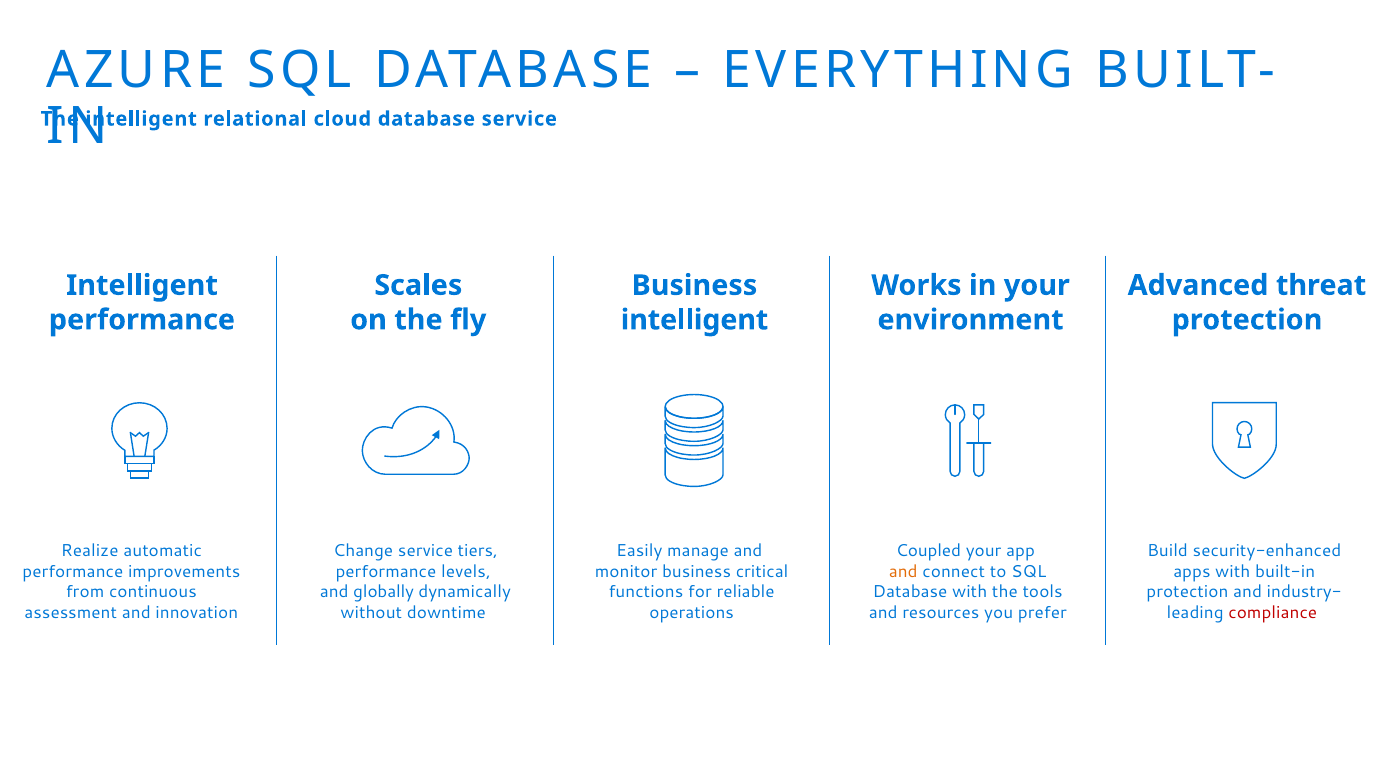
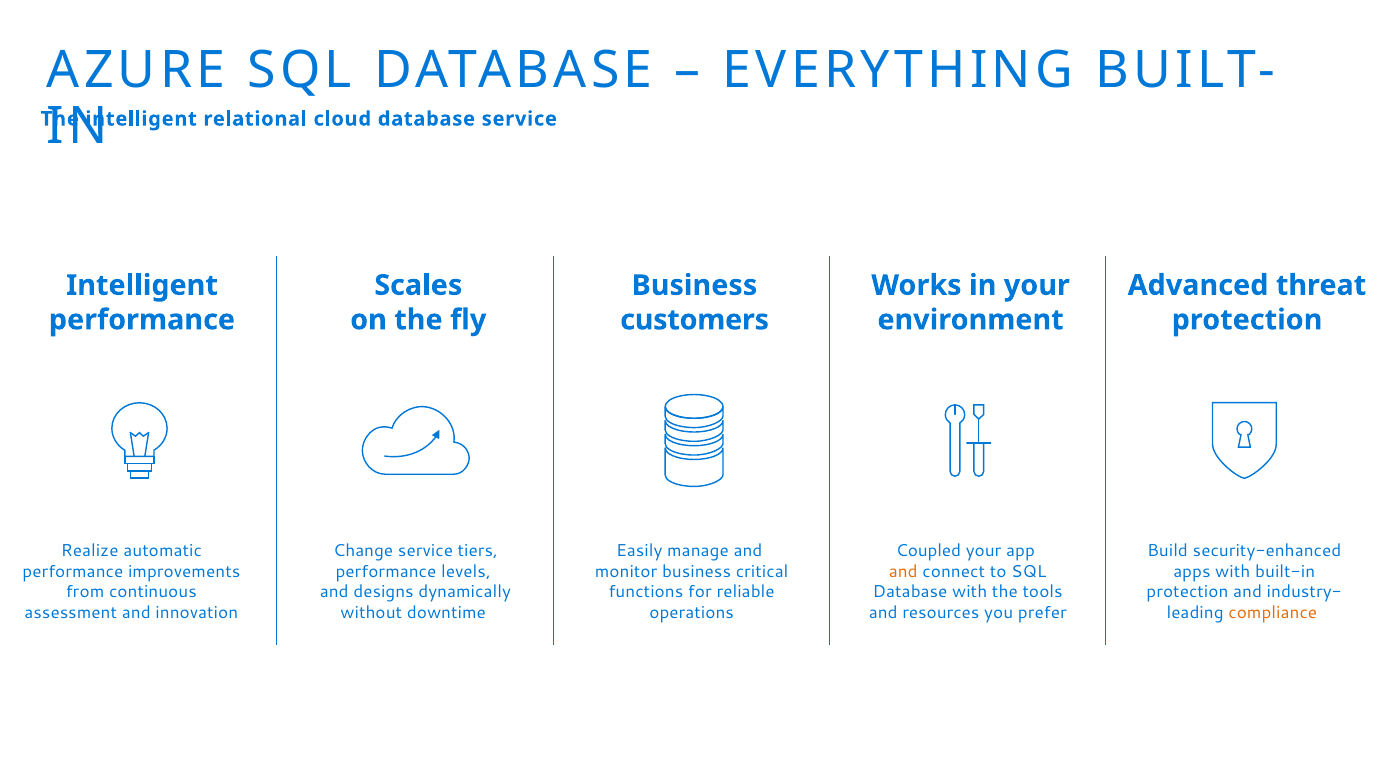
intelligent: intelligent -> customers (695, 320)
globally: globally -> designs (384, 592)
compliance colour: red -> orange (1273, 613)
